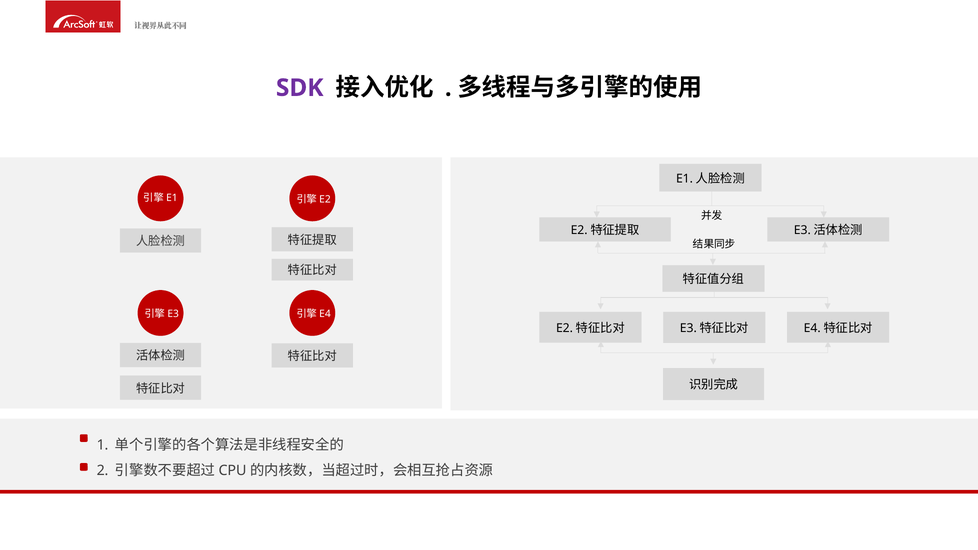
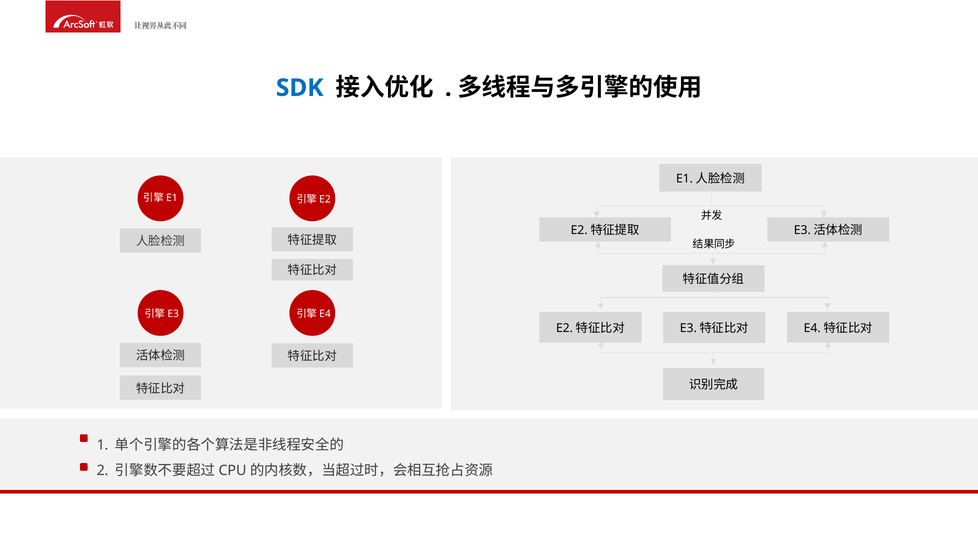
SDK colour: purple -> blue (300, 88)
